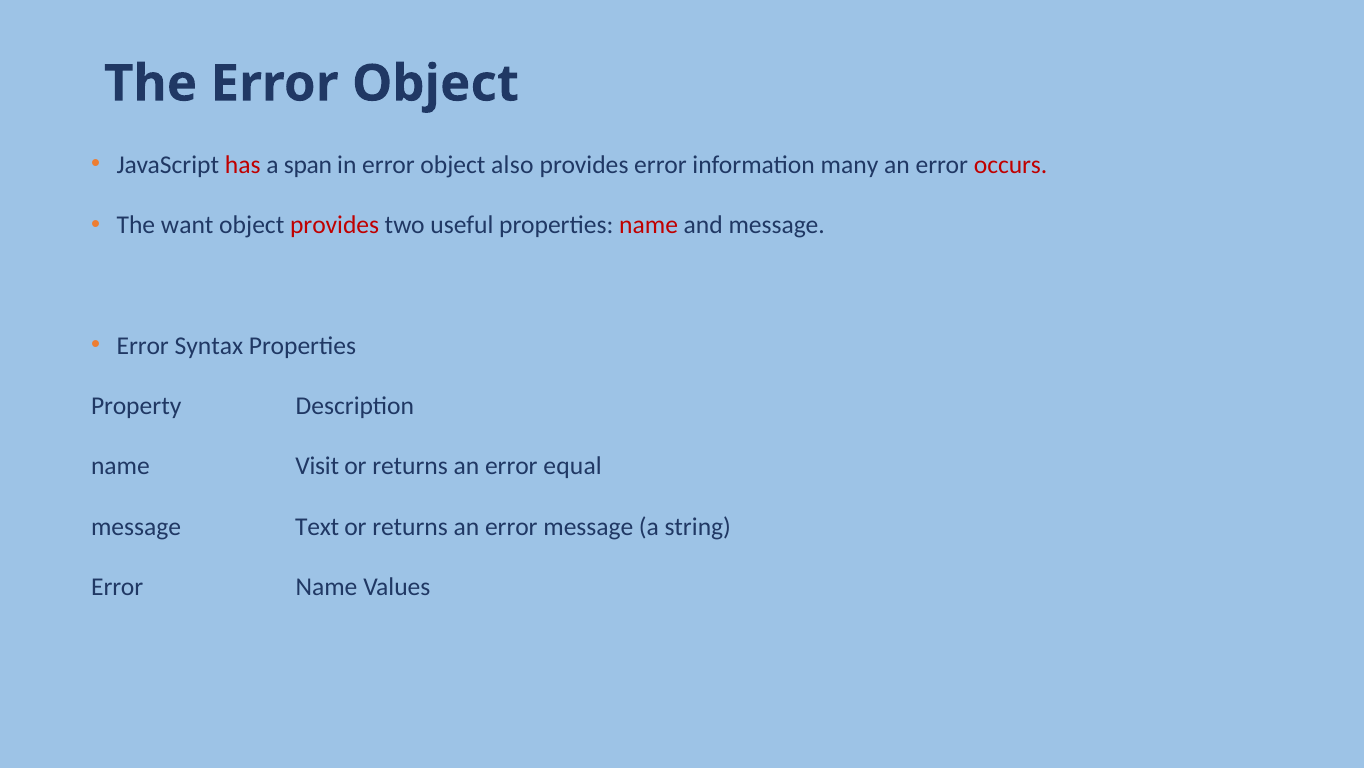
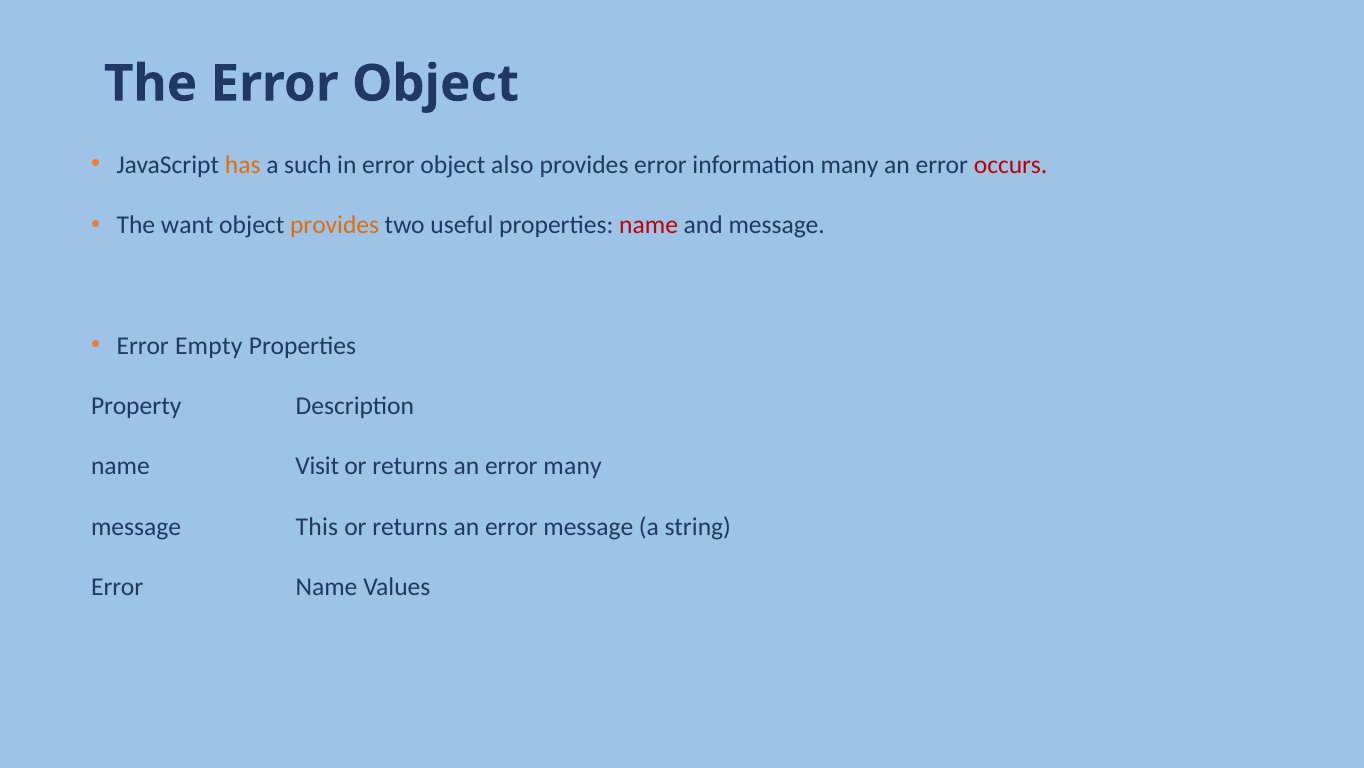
has colour: red -> orange (243, 165)
span: span -> such (308, 165)
provides colour: red -> orange (335, 225)
Syntax: Syntax -> Empty (209, 345)
error equal: equal -> many (573, 466)
Text: Text -> This (317, 526)
